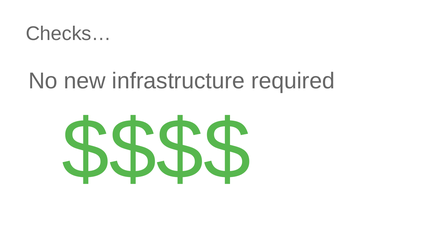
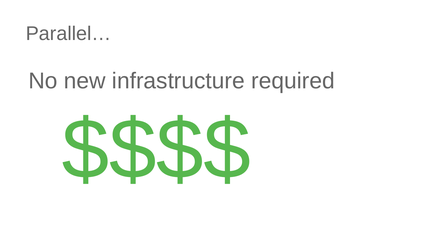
Checks…: Checks… -> Parallel… (68, 33)
